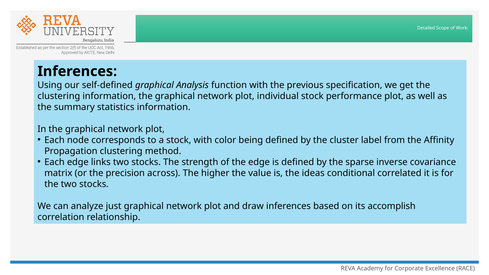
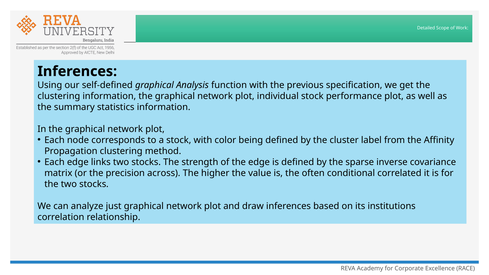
ideas: ideas -> often (313, 173)
accomplish: accomplish -> institutions (392, 206)
